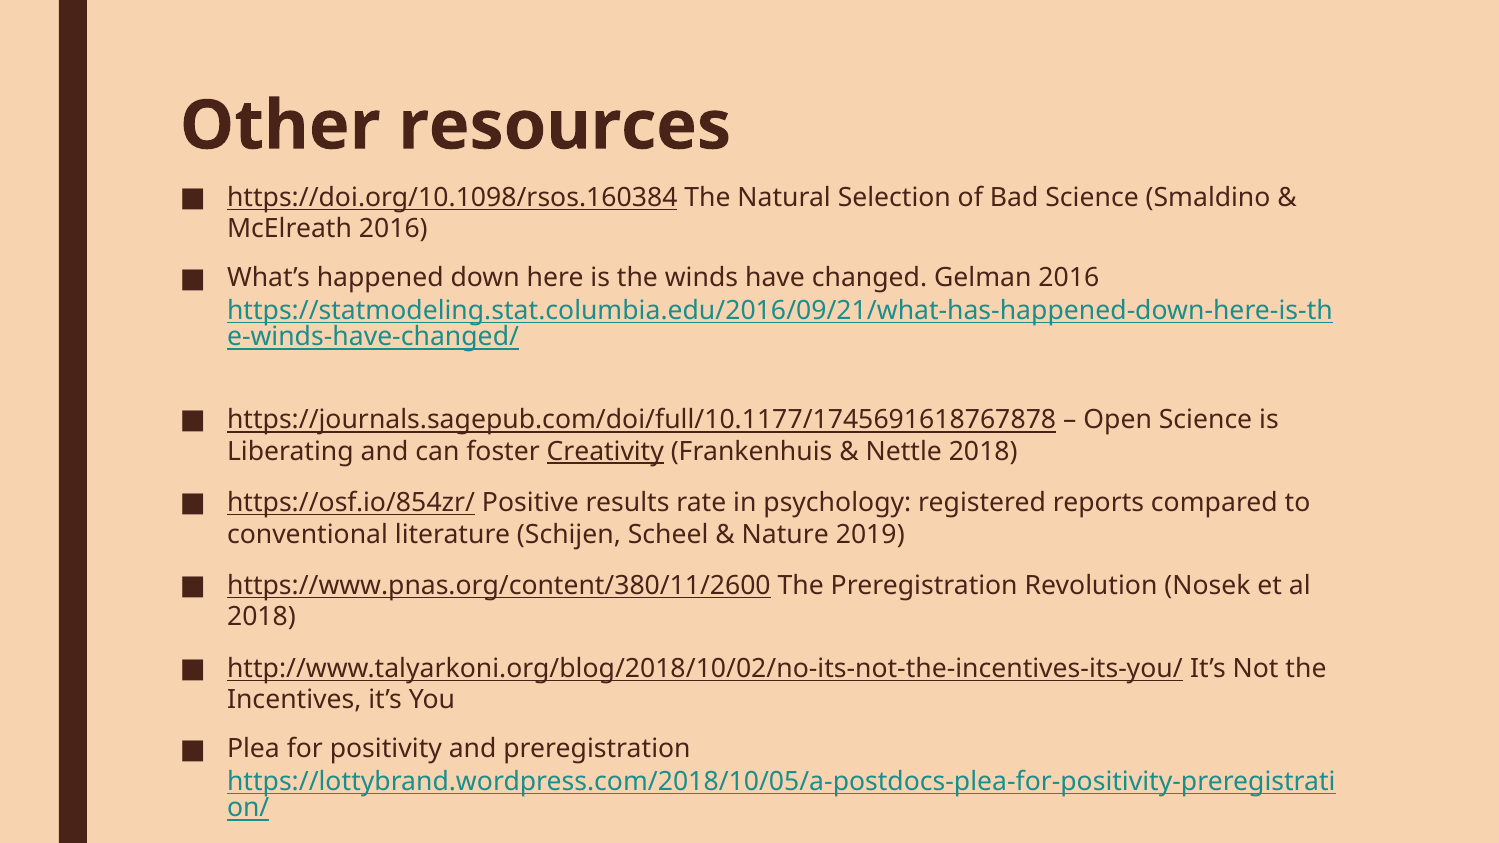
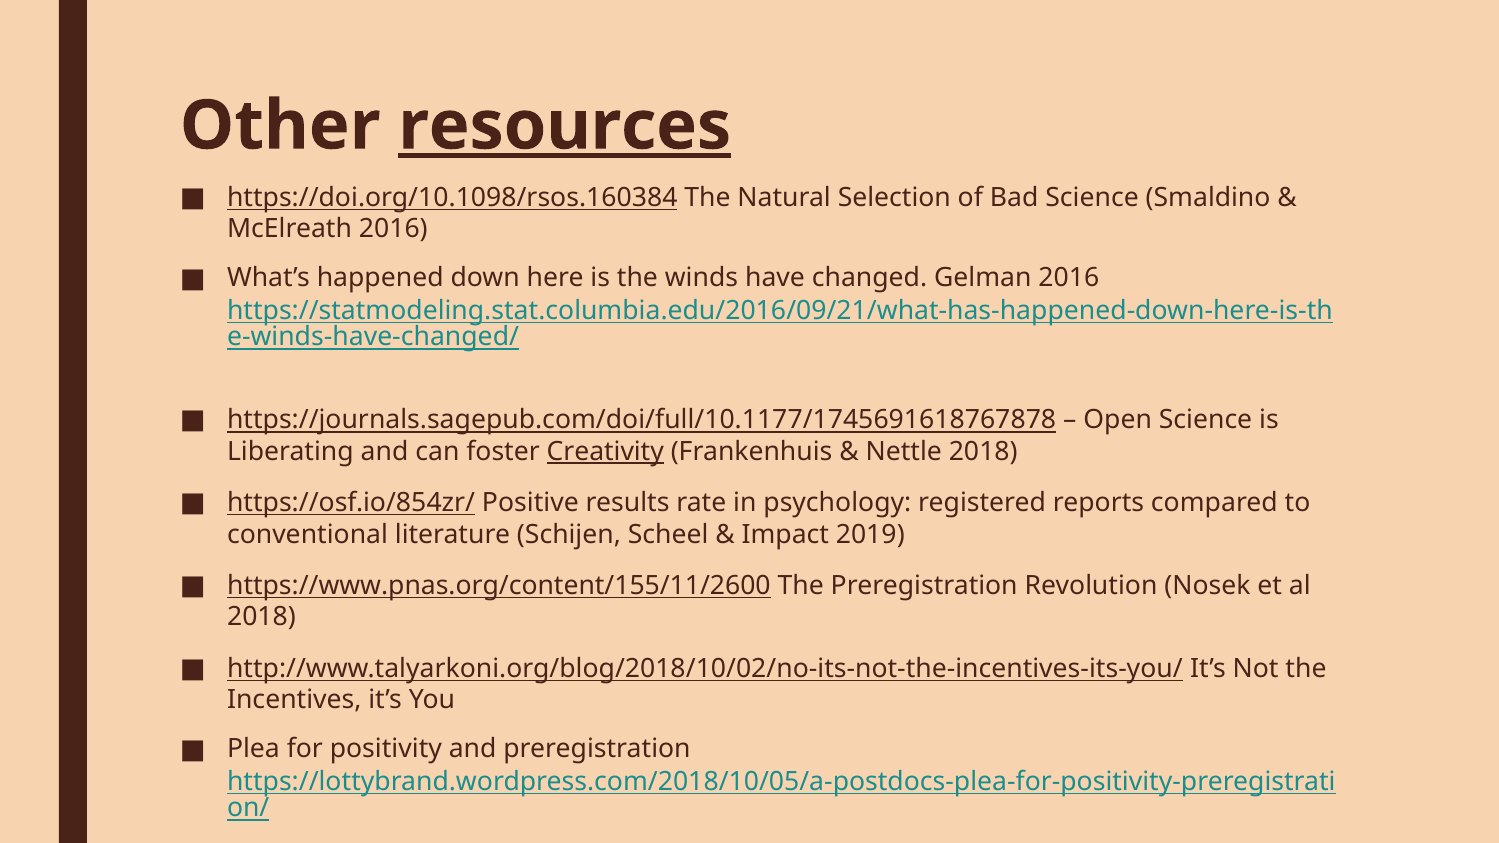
resources underline: none -> present (565, 126)
Nature: Nature -> Impact (785, 534)
https://www.pnas.org/content/380/11/2600: https://www.pnas.org/content/380/11/2600 -> https://www.pnas.org/content/155/11/2600 (499, 586)
